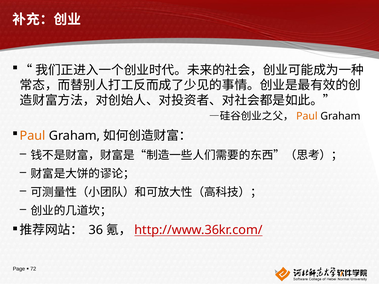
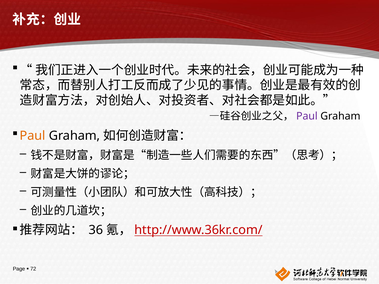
Paul colour: orange -> purple (307, 116)
